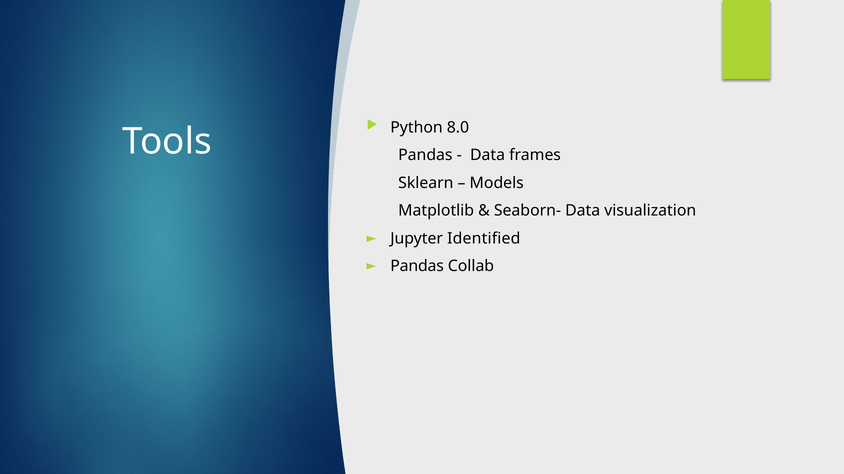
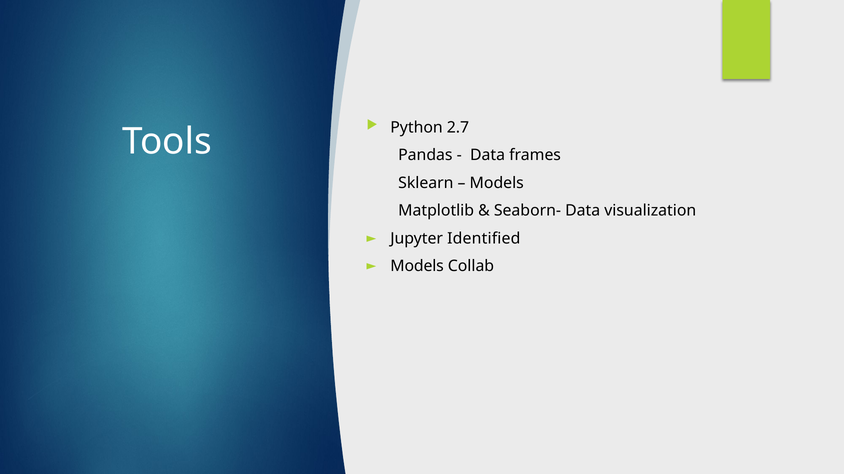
8.0: 8.0 -> 2.7 (458, 128)
Pandas: Pandas -> Models (417, 267)
